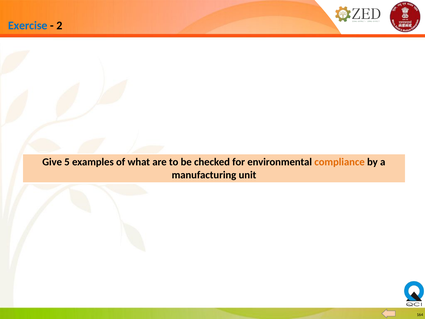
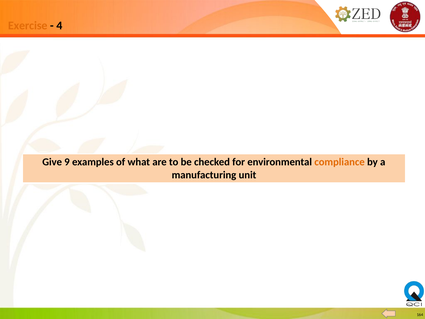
Exercise colour: blue -> orange (28, 26)
2: 2 -> 4 (59, 26)
5: 5 -> 9 (67, 162)
